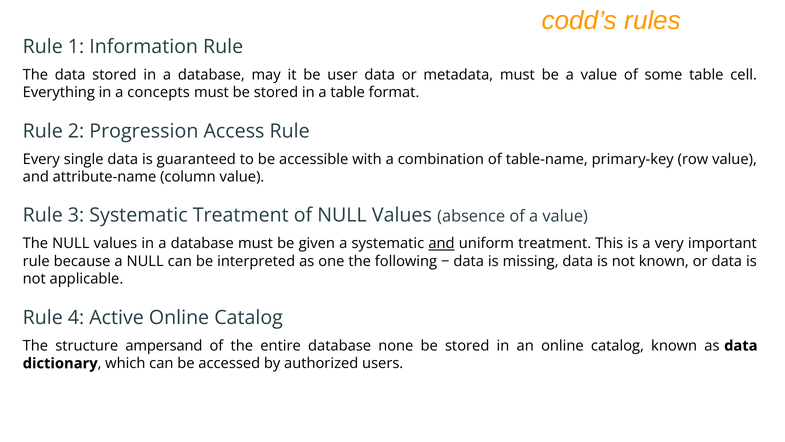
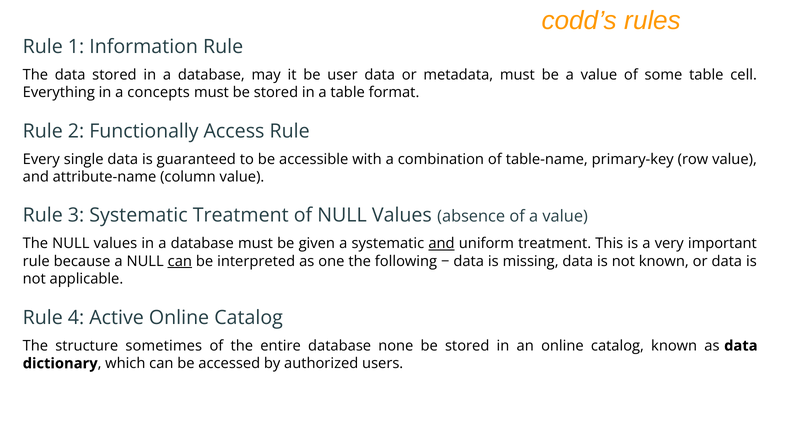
Progression: Progression -> Functionally (144, 131)
can underline: none -> present (180, 261)
ampersand: ampersand -> sometimes (164, 345)
